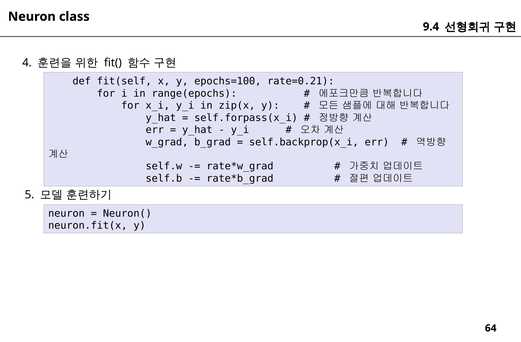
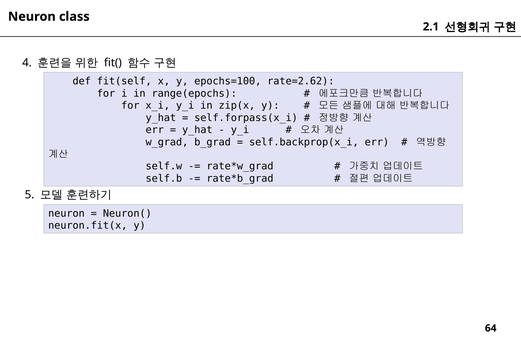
9.4: 9.4 -> 2.1 (431, 27)
rate=0.21: rate=0.21 -> rate=2.62 (301, 81)
